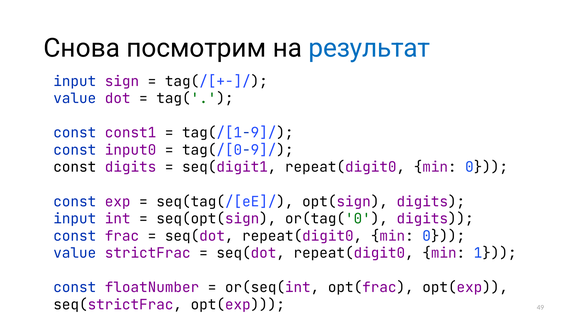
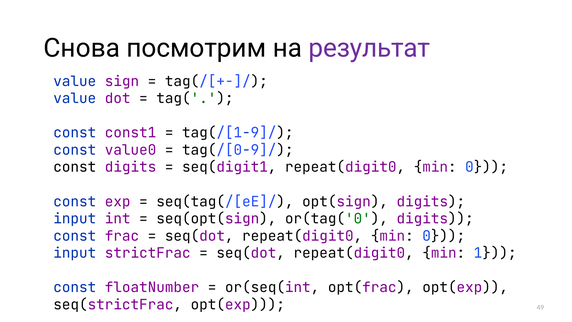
результат colour: blue -> purple (369, 48)
input: input -> value (75, 81)
input0: input0 -> value0 (131, 150)
value: value -> input (75, 253)
